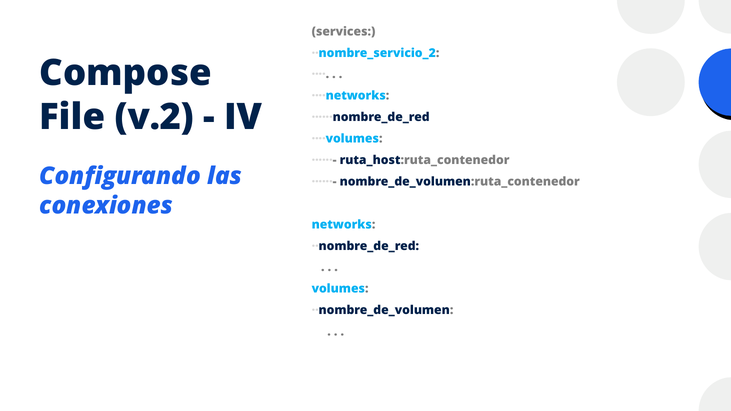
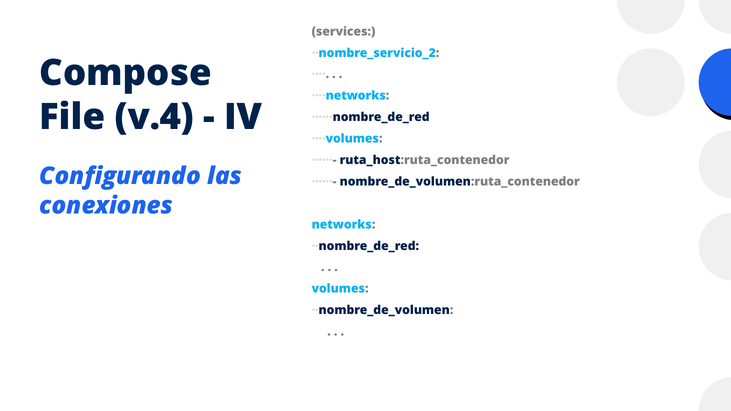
v.2: v.2 -> v.4 (154, 117)
